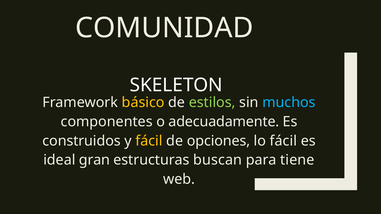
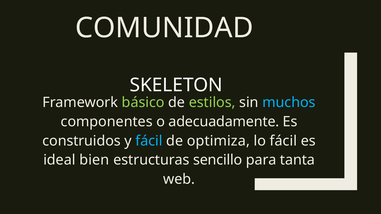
básico colour: yellow -> light green (143, 103)
fácil colour: yellow -> light blue (149, 141)
opciones: opciones -> optimiza (218, 141)
gran: gran -> bien (94, 160)
buscan: buscan -> sencillo (218, 160)
tiene: tiene -> tanta (297, 160)
